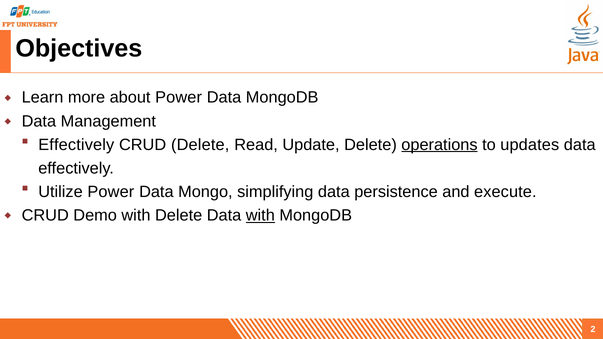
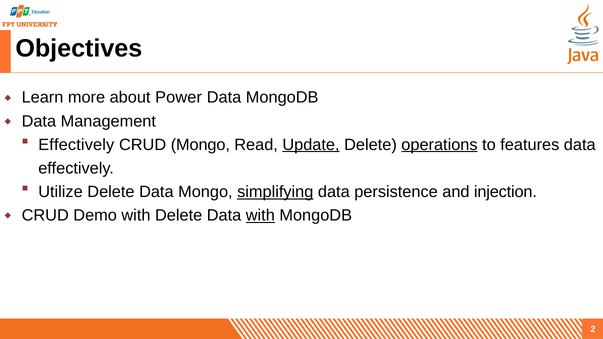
CRUD Delete: Delete -> Mongo (200, 145)
Update underline: none -> present (311, 145)
updates: updates -> features (530, 145)
Utilize Power: Power -> Delete (111, 192)
simplifying underline: none -> present (275, 192)
execute: execute -> injection (505, 192)
